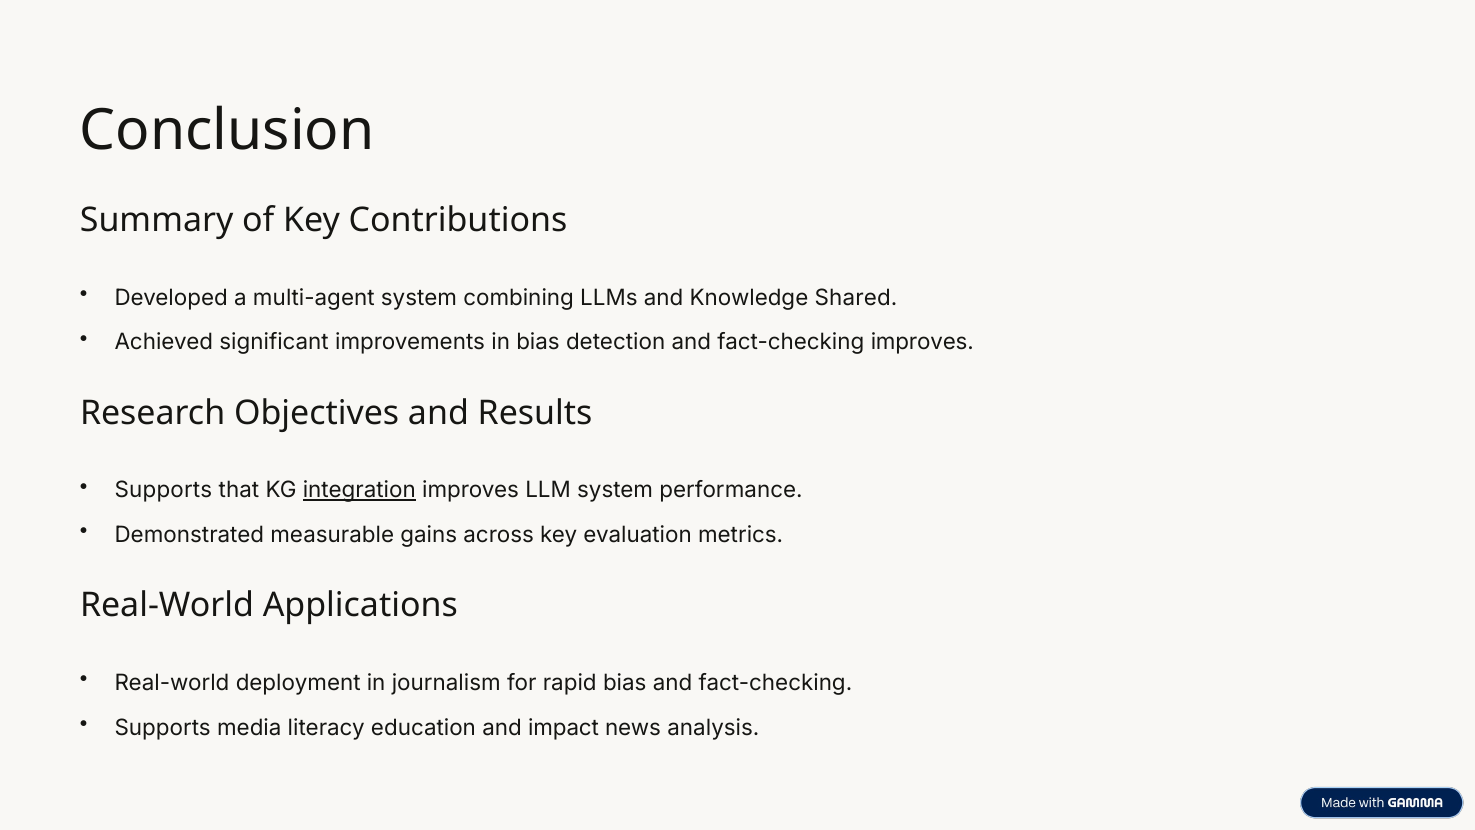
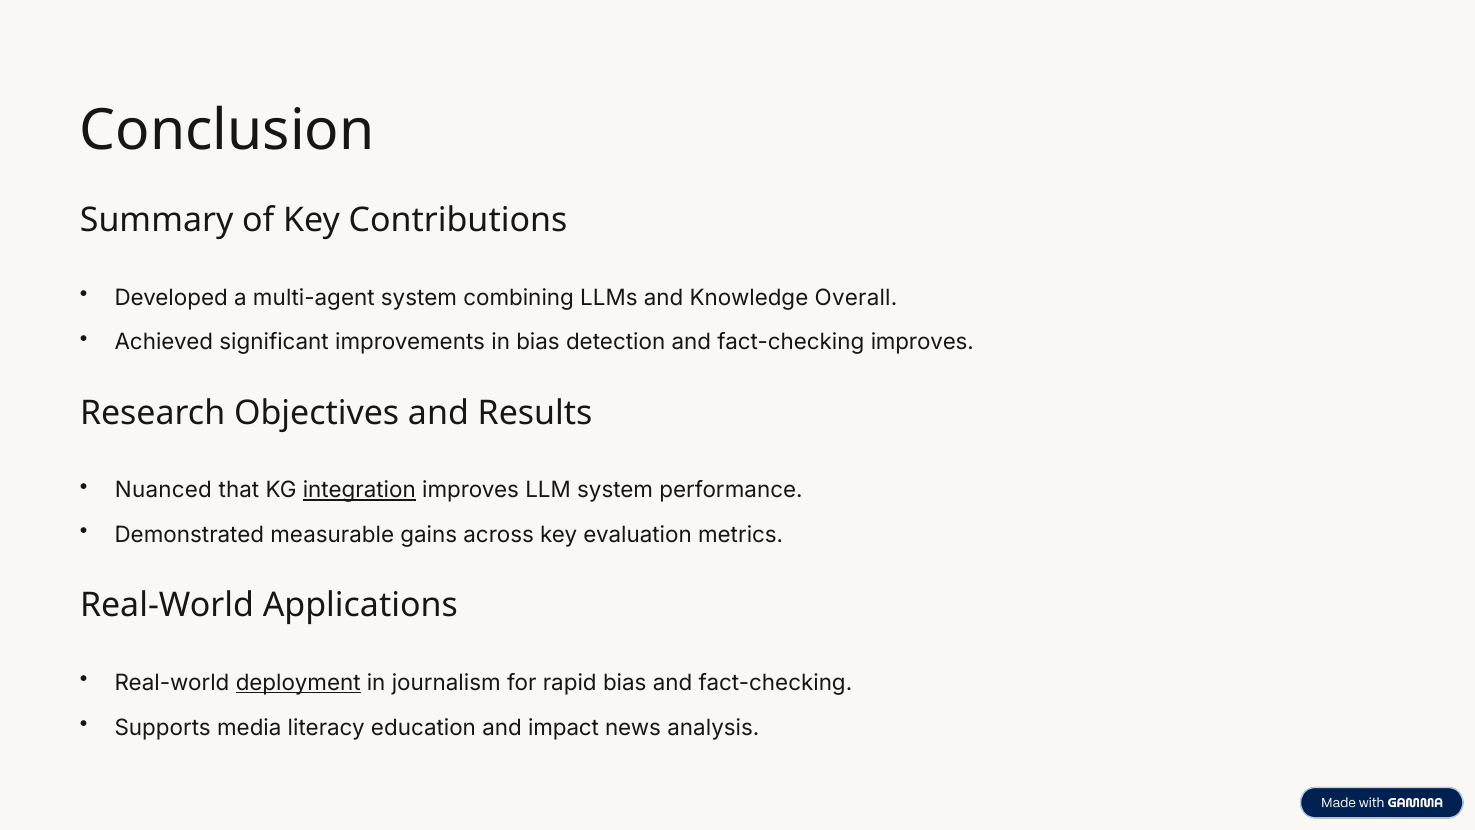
Shared: Shared -> Overall (856, 298)
Supports: Supports -> Nuanced (163, 490)
deployment underline: none -> present (298, 683)
